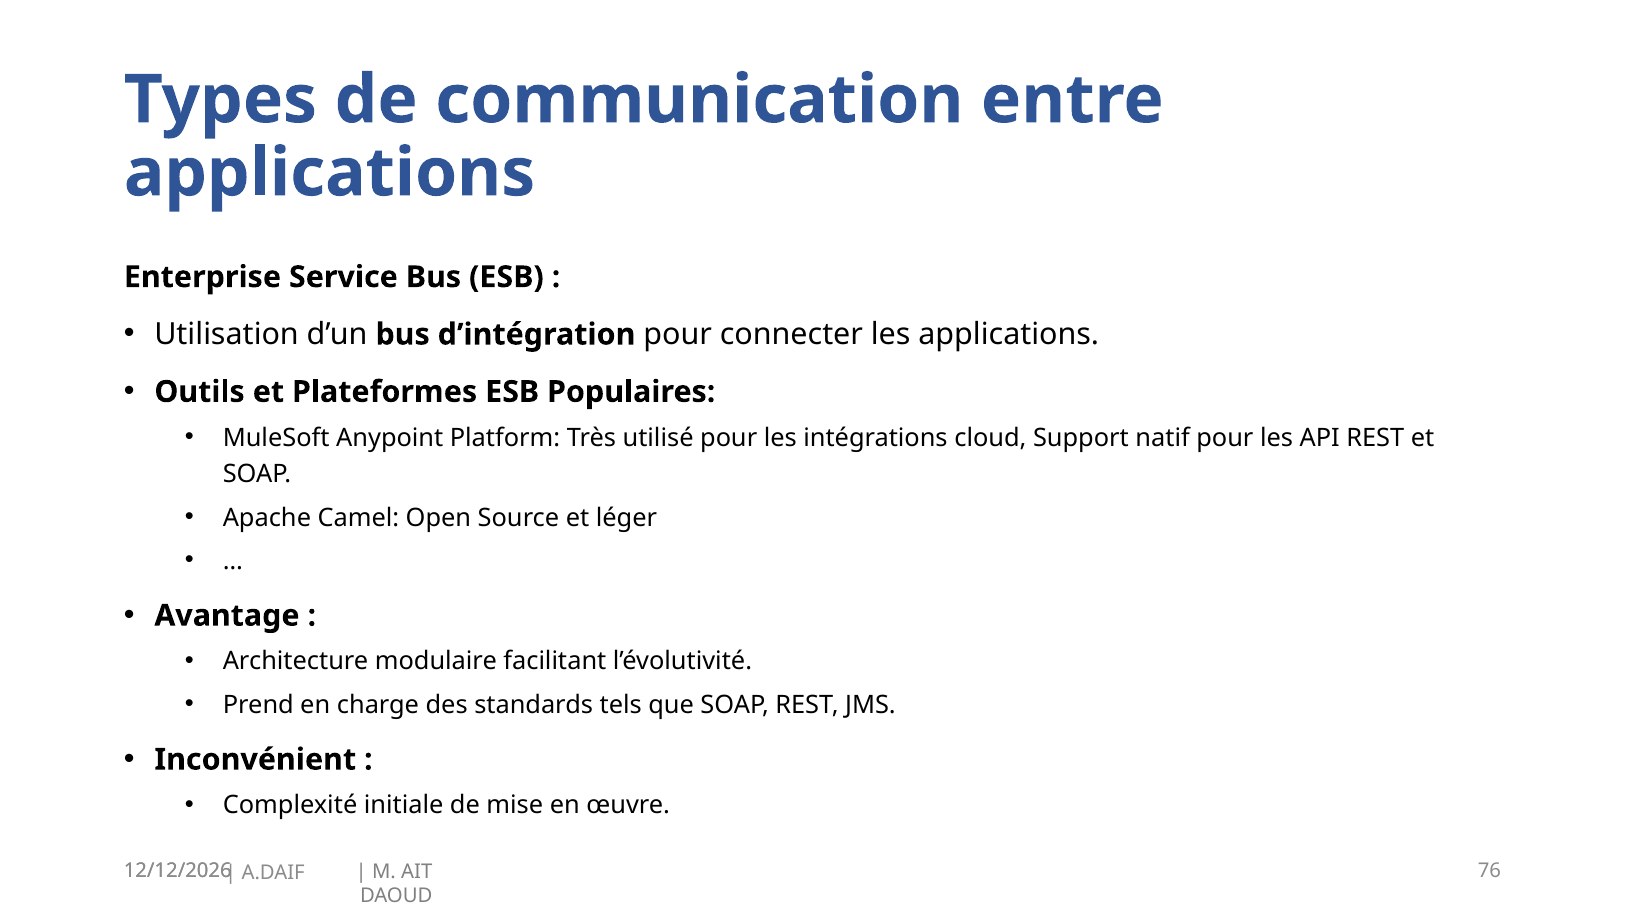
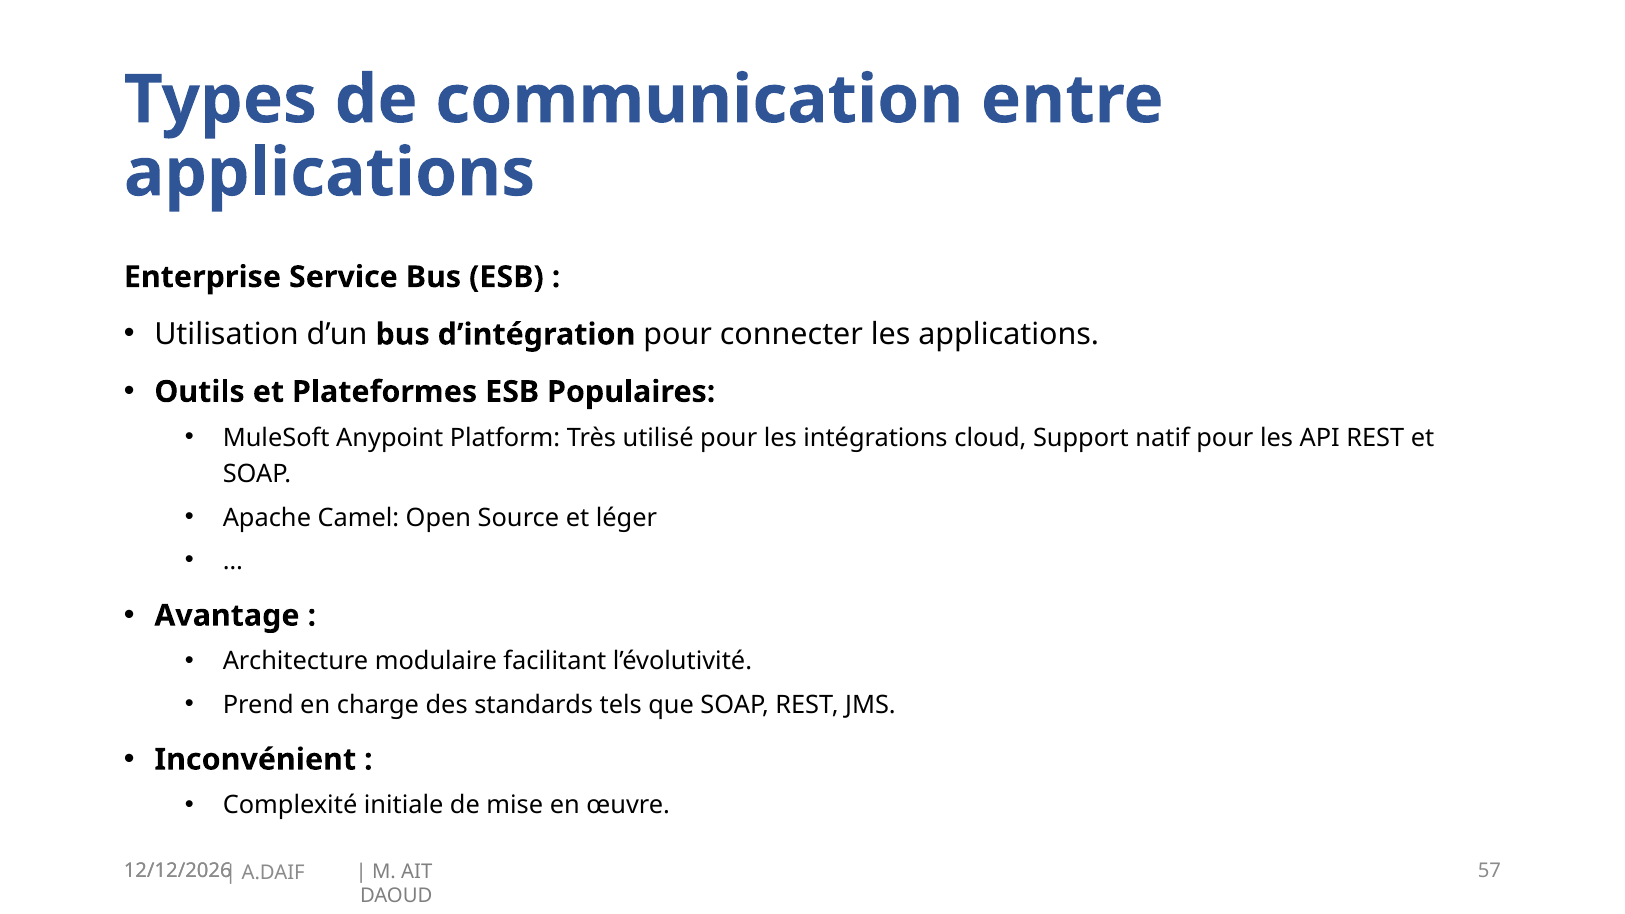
76: 76 -> 57 (1489, 871)
